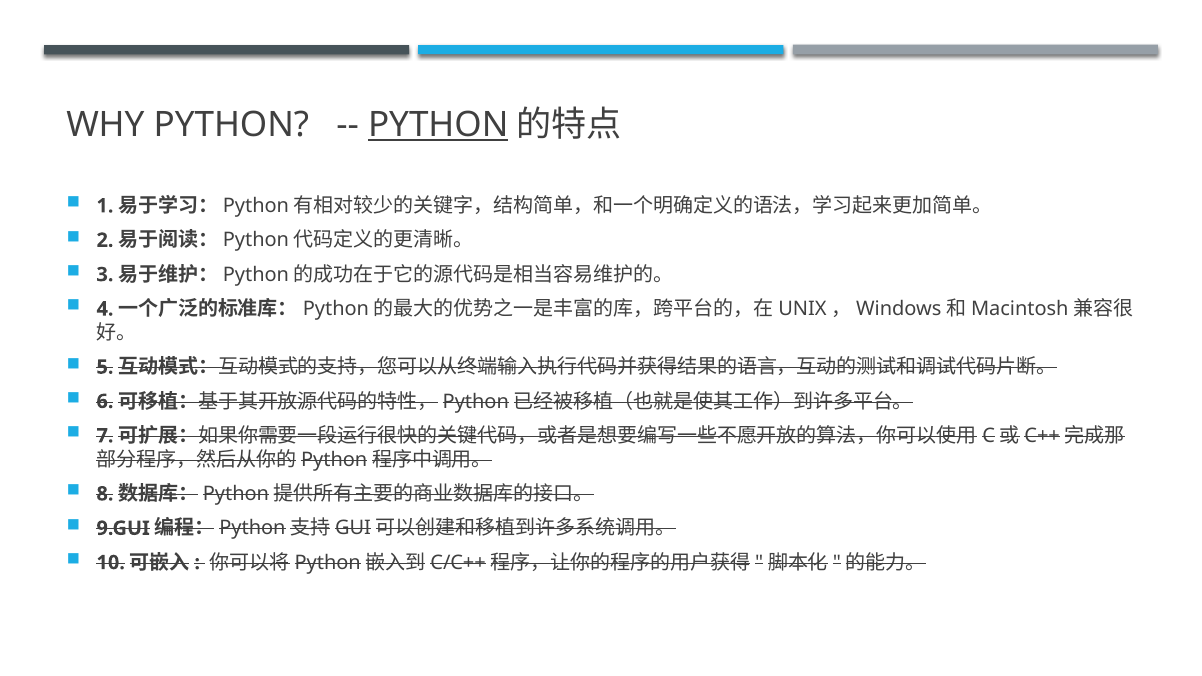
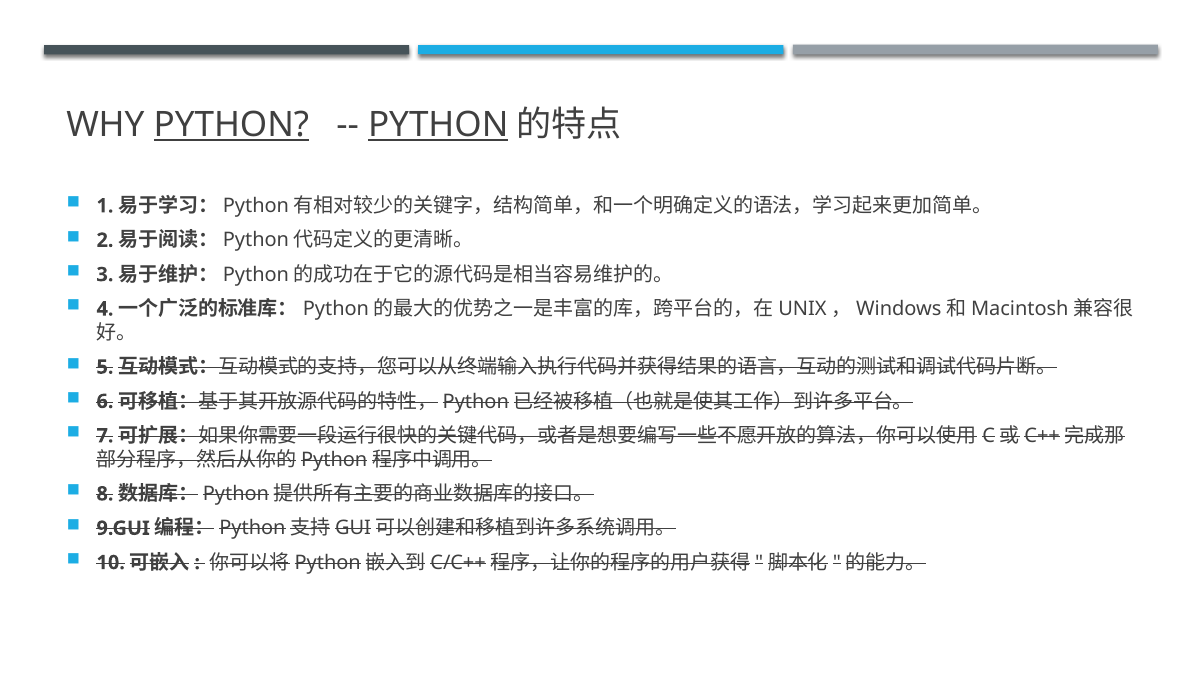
PYTHON underline: none -> present (231, 125)
